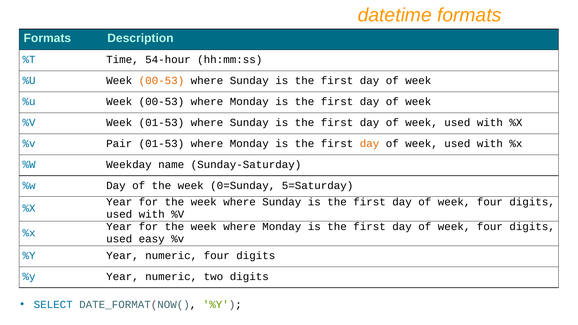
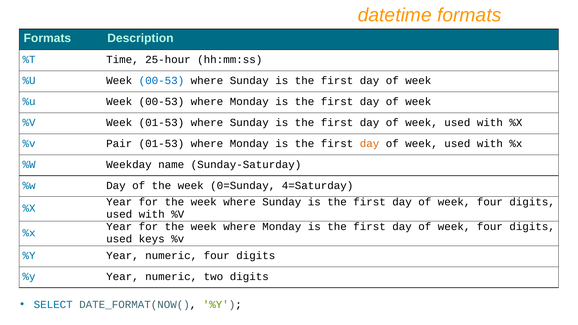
54-hour: 54-hour -> 25-hour (168, 60)
00-53 colour: orange -> blue (161, 81)
5=Saturday: 5=Saturday -> 4=Saturday (318, 186)
easy: easy -> keys (152, 239)
